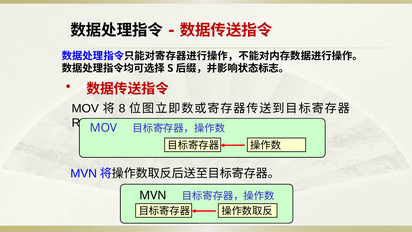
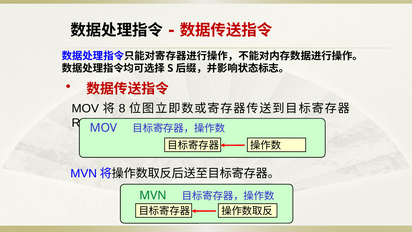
MVN colour: black -> green (153, 195)
